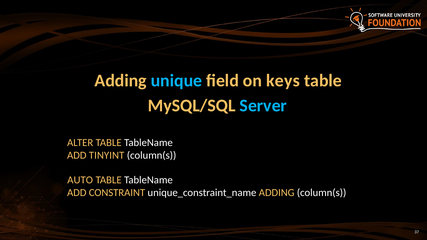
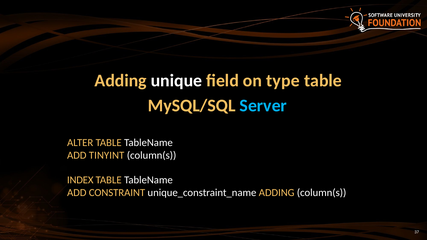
unique colour: light blue -> white (176, 81)
keys: keys -> type (283, 81)
AUTO: AUTO -> INDEX (80, 180)
